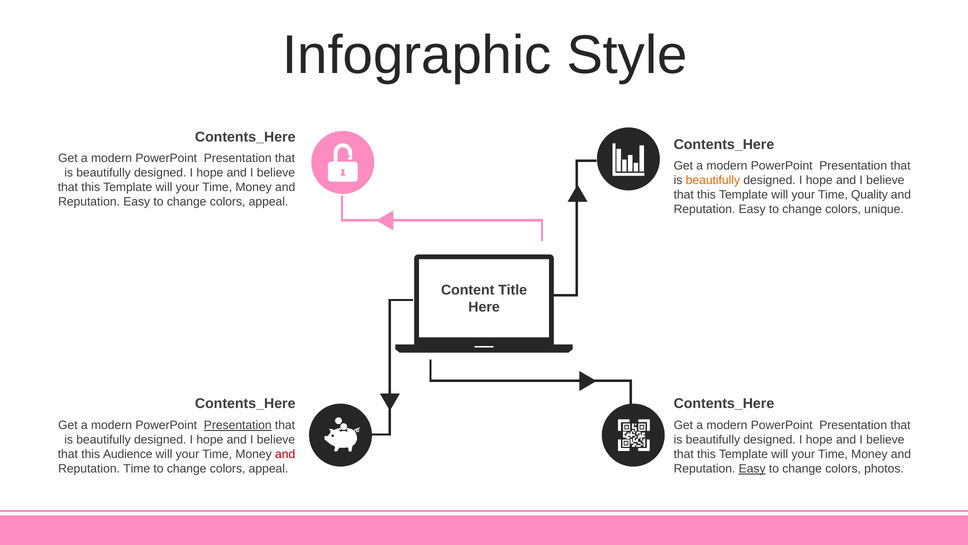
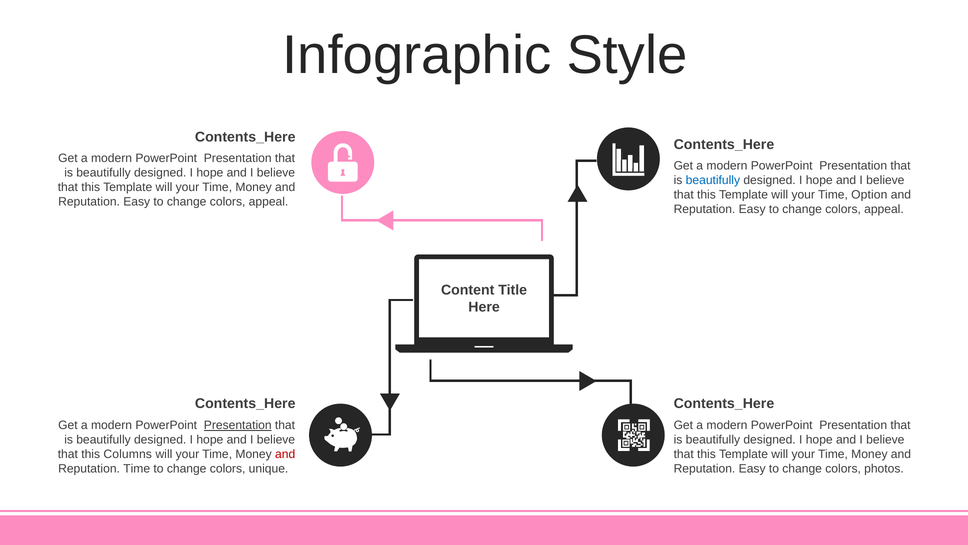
beautifully colour: orange -> blue (713, 180)
Quality: Quality -> Option (869, 195)
unique: unique -> appeal (884, 209)
Audience: Audience -> Columns (128, 454)
appeal: appeal -> unique (269, 468)
Easy underline: present -> none (752, 468)
